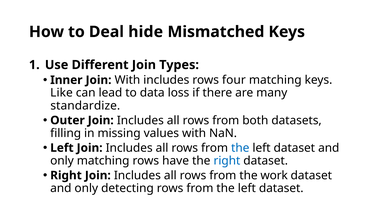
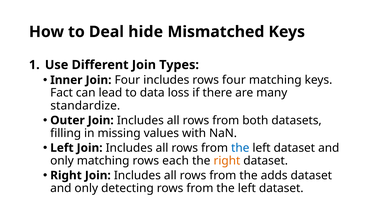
Join With: With -> Four (127, 80)
Like: Like -> Fact (62, 93)
have: have -> each (176, 161)
right colour: blue -> orange (227, 161)
work: work -> adds (274, 176)
